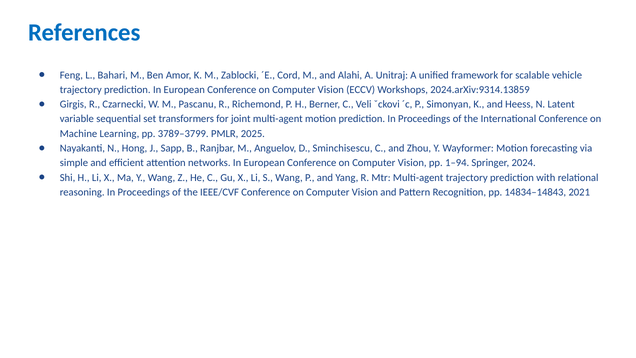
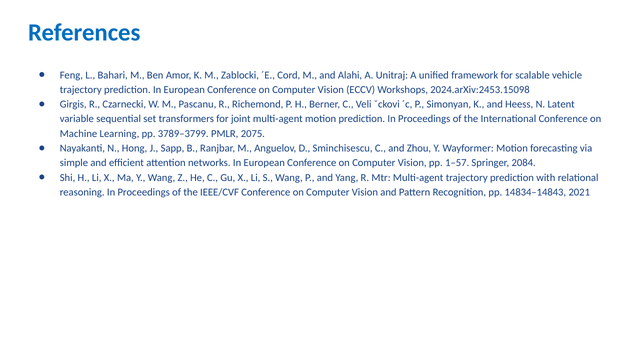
2024.arXiv:9314.13859: 2024.arXiv:9314.13859 -> 2024.arXiv:2453.15098 (480, 90)
2025: 2025 -> 2075 (253, 134)
1–94: 1–94 -> 1–57 (457, 163)
2024: 2024 -> 2084 (524, 163)
